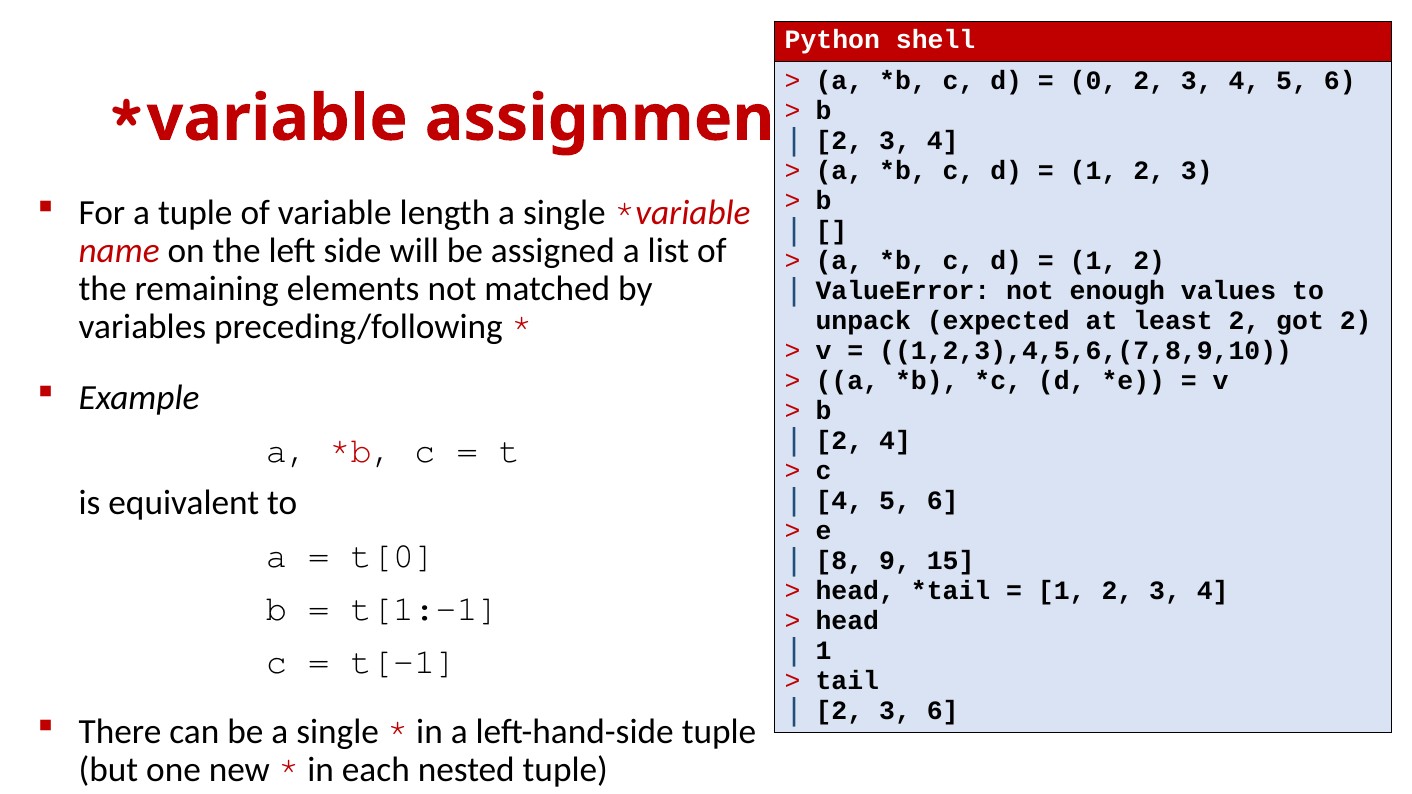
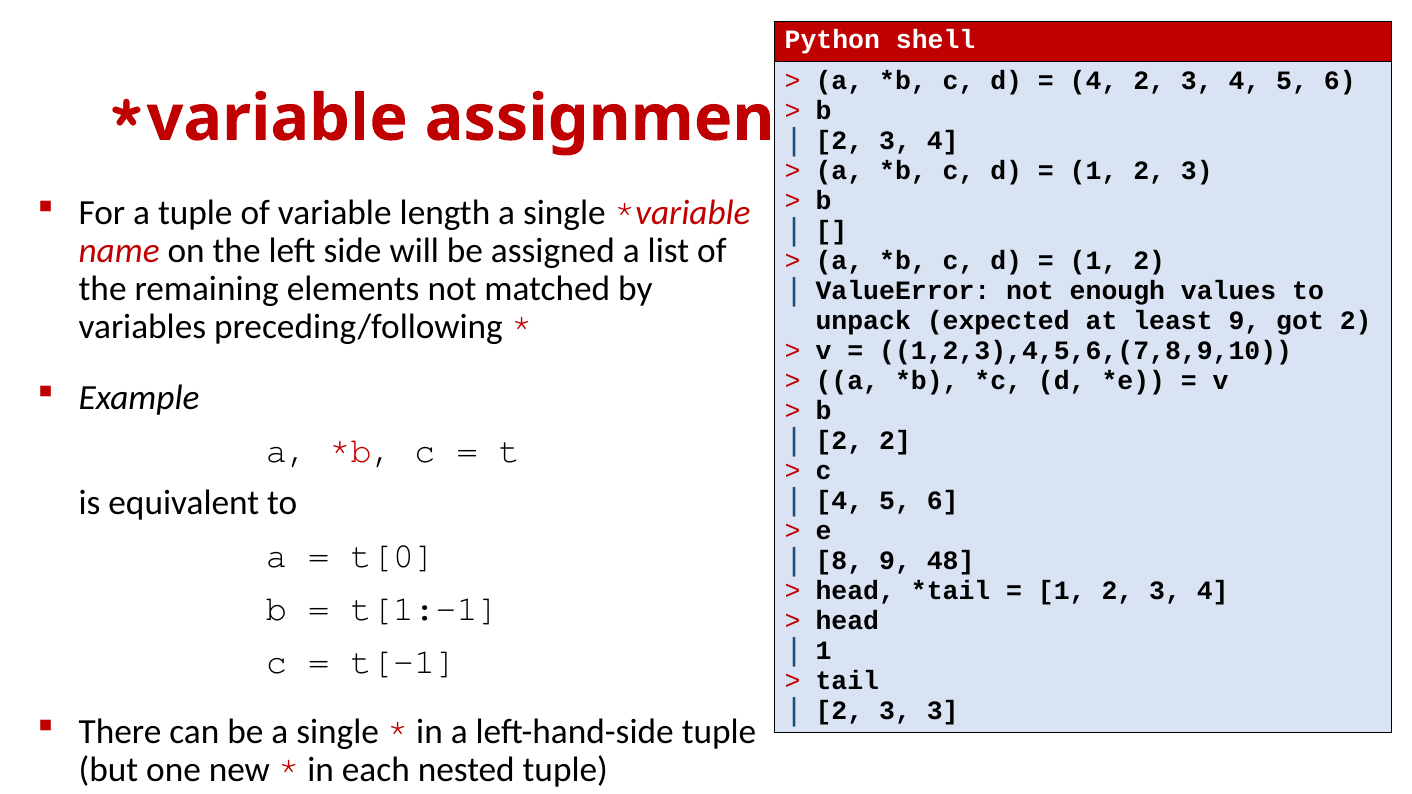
0: 0 -> 4 (1094, 80)
least 2: 2 -> 9 (1244, 321)
2 4: 4 -> 2 (895, 441)
15: 15 -> 48 (951, 561)
3 6: 6 -> 3 (943, 711)
